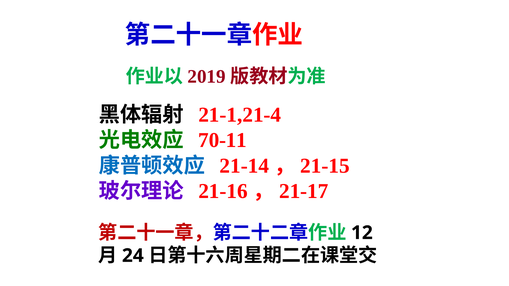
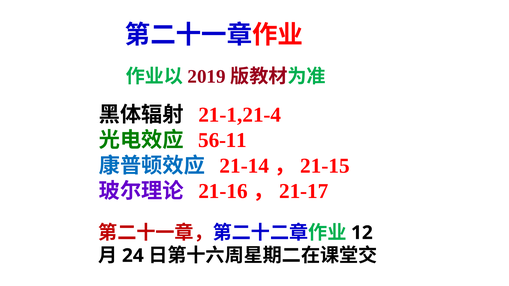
70-11: 70-11 -> 56-11 (223, 140)
